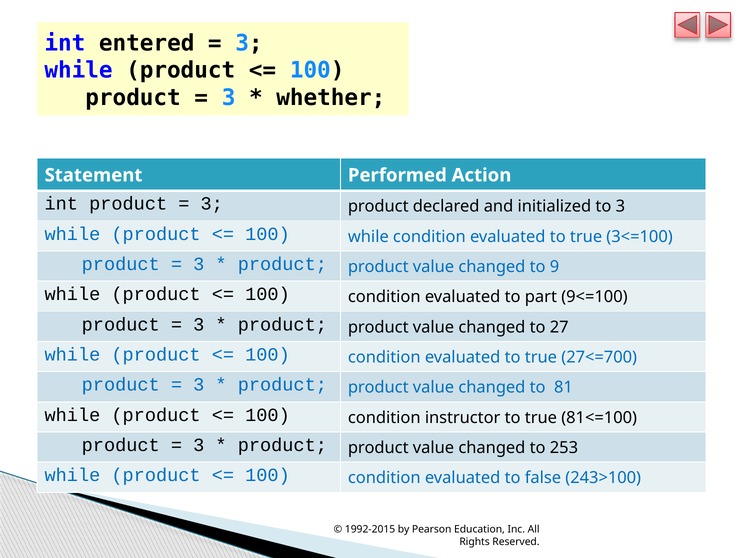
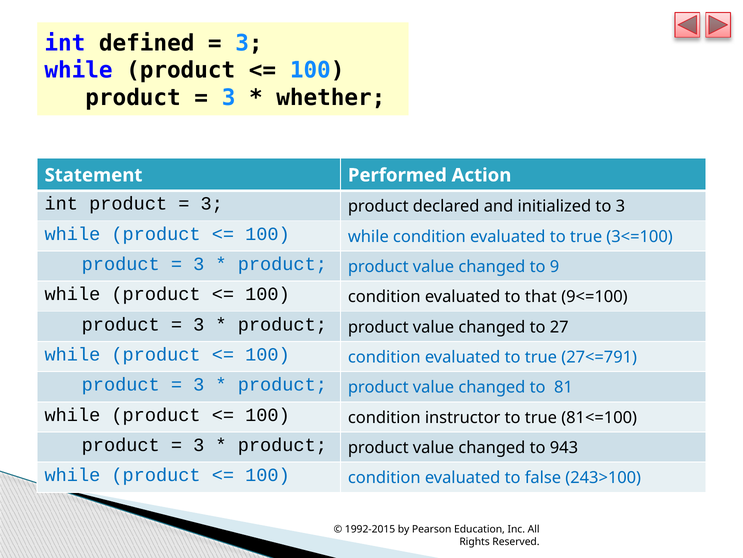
entered: entered -> defined (147, 43)
part: part -> that (541, 297)
27<=700: 27<=700 -> 27<=791 (599, 357)
253: 253 -> 943 (564, 447)
